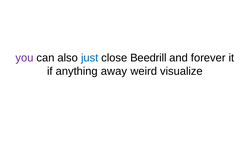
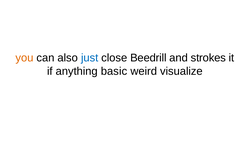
you colour: purple -> orange (24, 58)
forever: forever -> strokes (208, 58)
away: away -> basic (114, 71)
